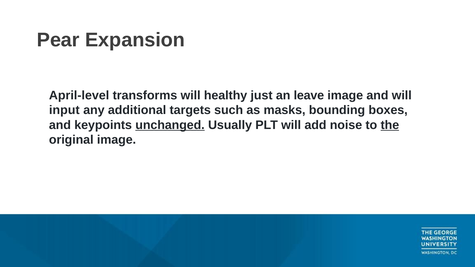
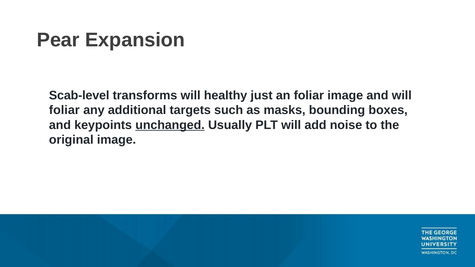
April-level: April-level -> Scab-level (79, 95)
an leave: leave -> foliar (309, 95)
input: input -> foliar (64, 110)
the underline: present -> none (390, 125)
